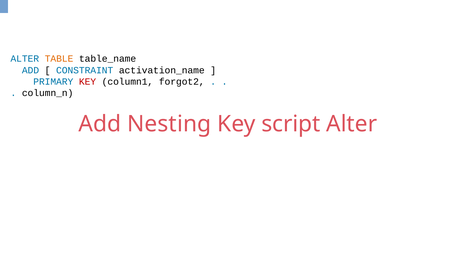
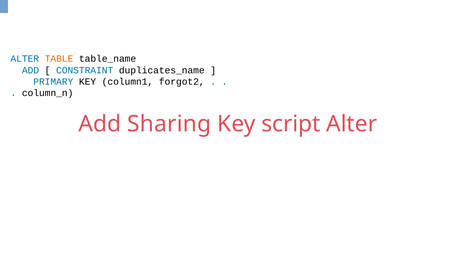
activation_name: activation_name -> duplicates_name (162, 70)
KEY colour: red -> black (88, 81)
Nesting: Nesting -> Sharing (169, 124)
